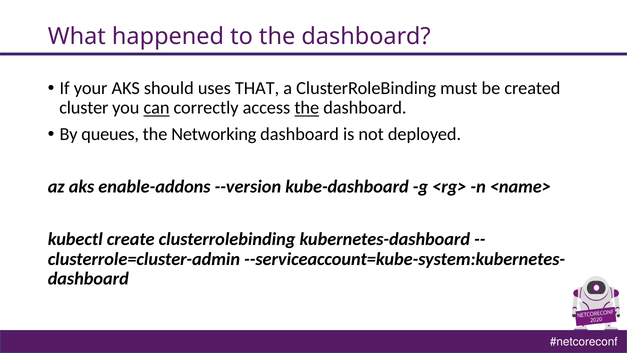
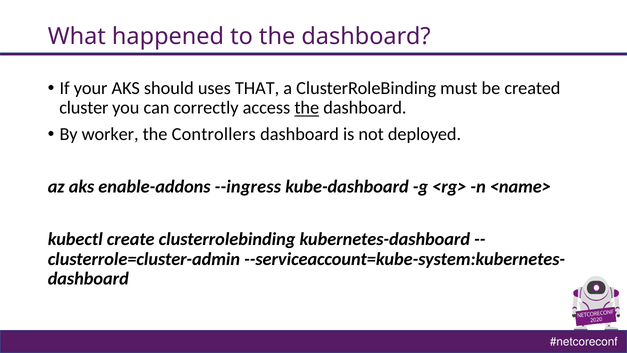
can underline: present -> none (157, 108)
queues: queues -> worker (110, 134)
Networking: Networking -> Controllers (214, 134)
--version: --version -> --ingress (248, 187)
